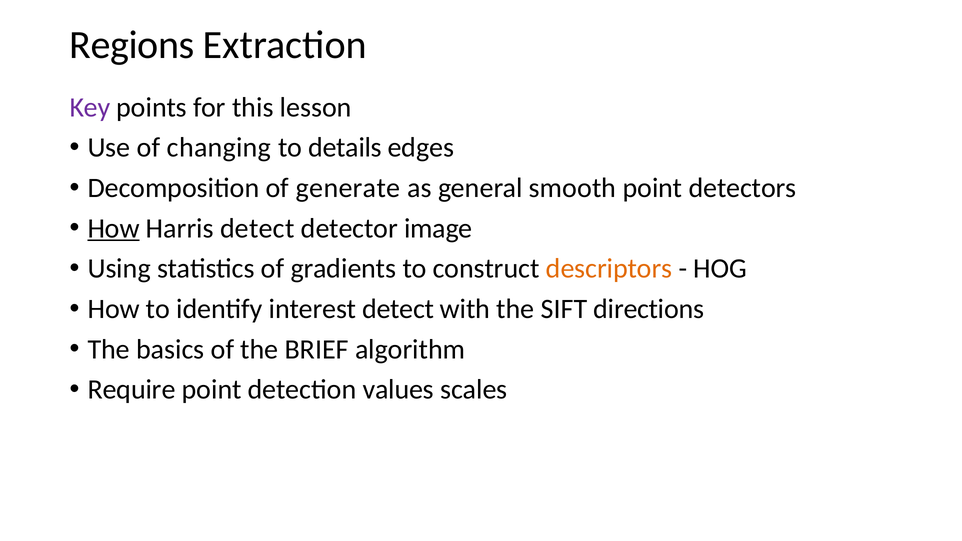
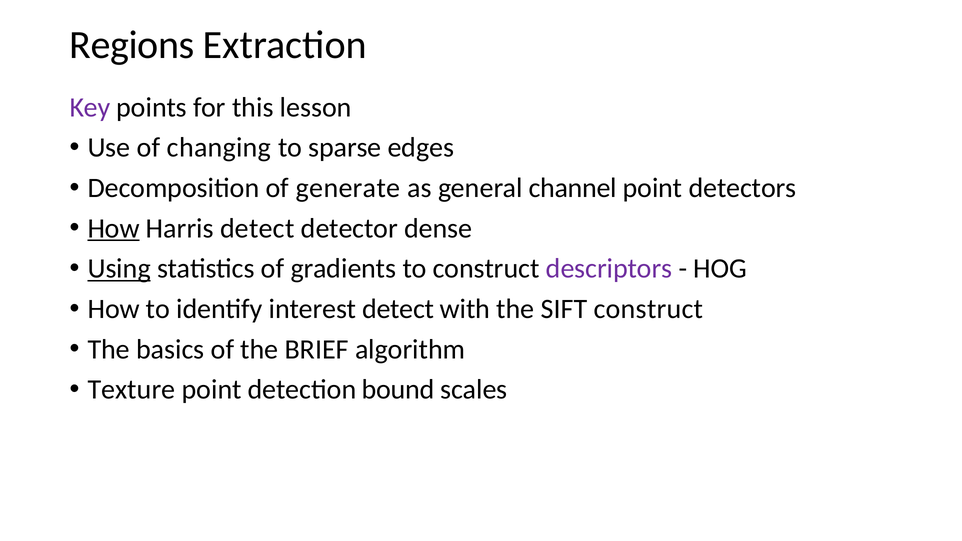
details: details -> sparse (345, 148)
smooth: smooth -> channel (573, 188)
image: image -> dense (438, 228)
Using underline: none -> present (119, 269)
descriptors colour: orange -> purple (609, 269)
SIFT directions: directions -> construct (648, 309)
Require: Require -> Texture (131, 390)
values: values -> bound (398, 390)
